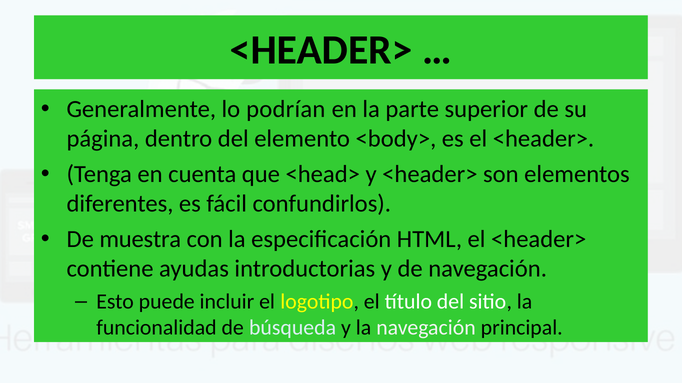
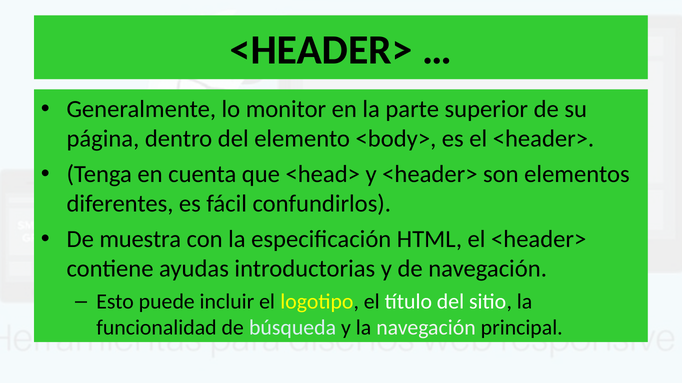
podrían: podrían -> monitor (286, 109)
